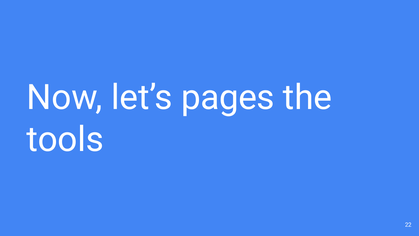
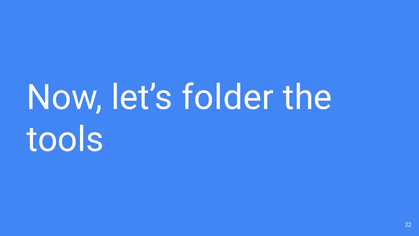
pages: pages -> folder (228, 98)
